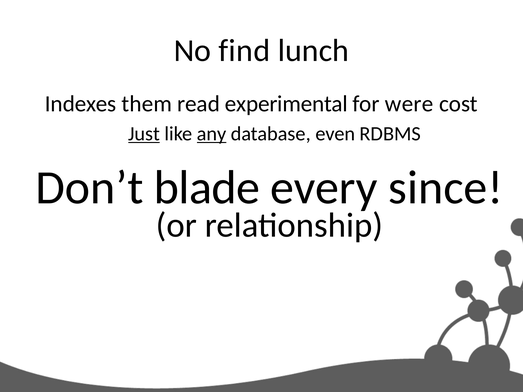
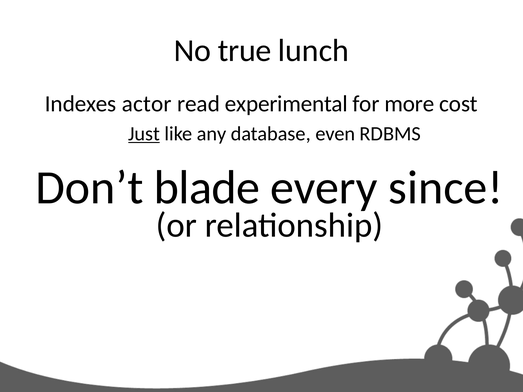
find: find -> true (245, 51)
them: them -> actor (147, 104)
were: were -> more (409, 104)
any underline: present -> none (212, 134)
